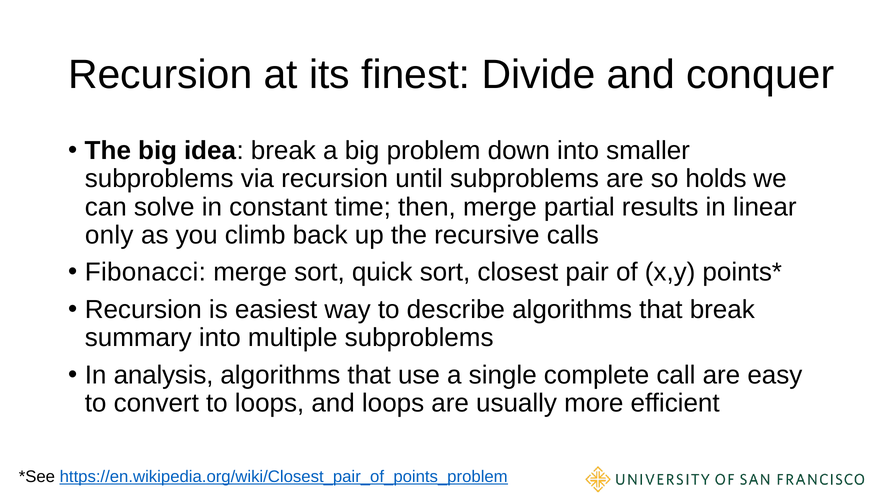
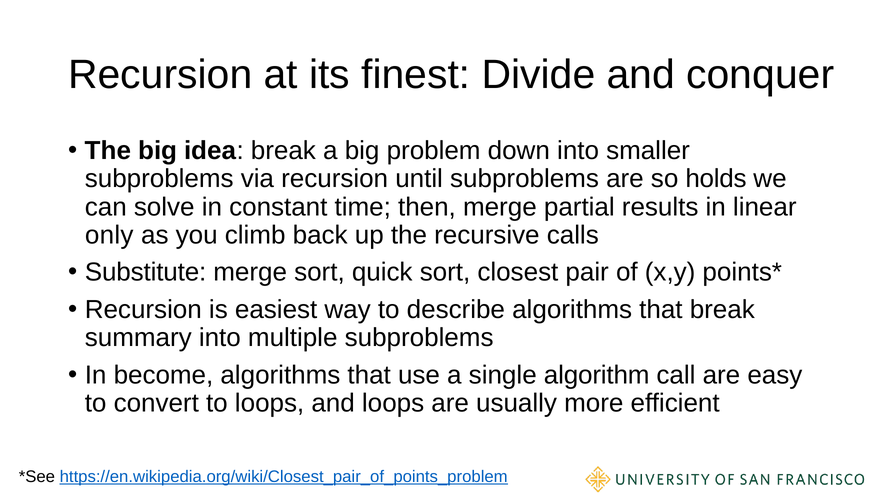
Fibonacci: Fibonacci -> Substitute (146, 273)
analysis: analysis -> become (163, 375)
complete: complete -> algorithm (597, 375)
